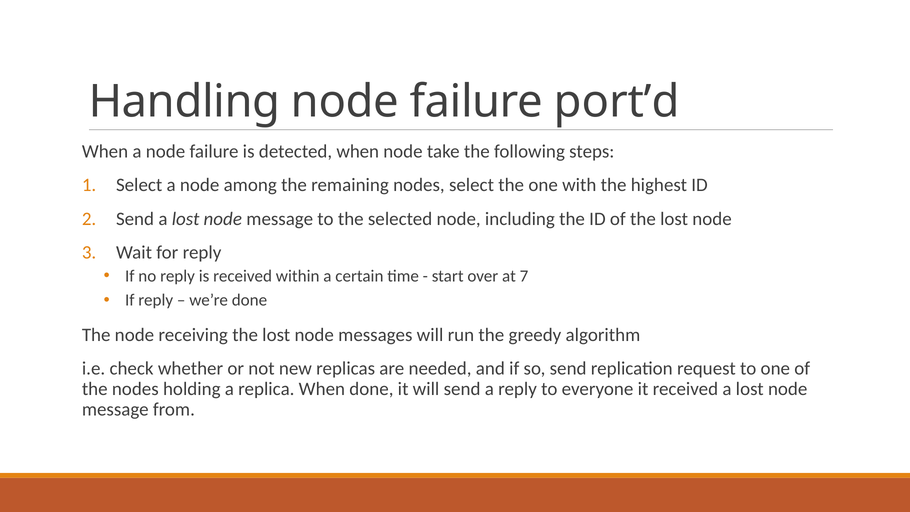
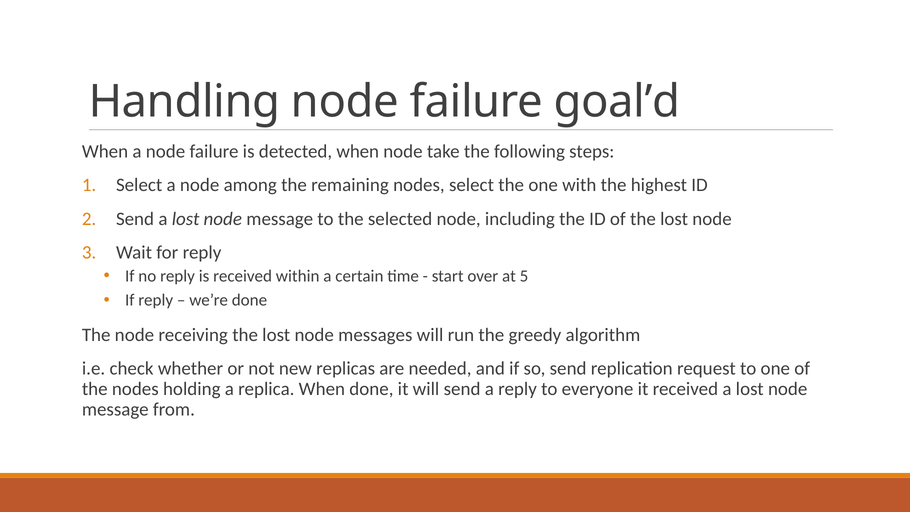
port’d: port’d -> goal’d (617, 102)
7: 7 -> 5 (524, 276)
